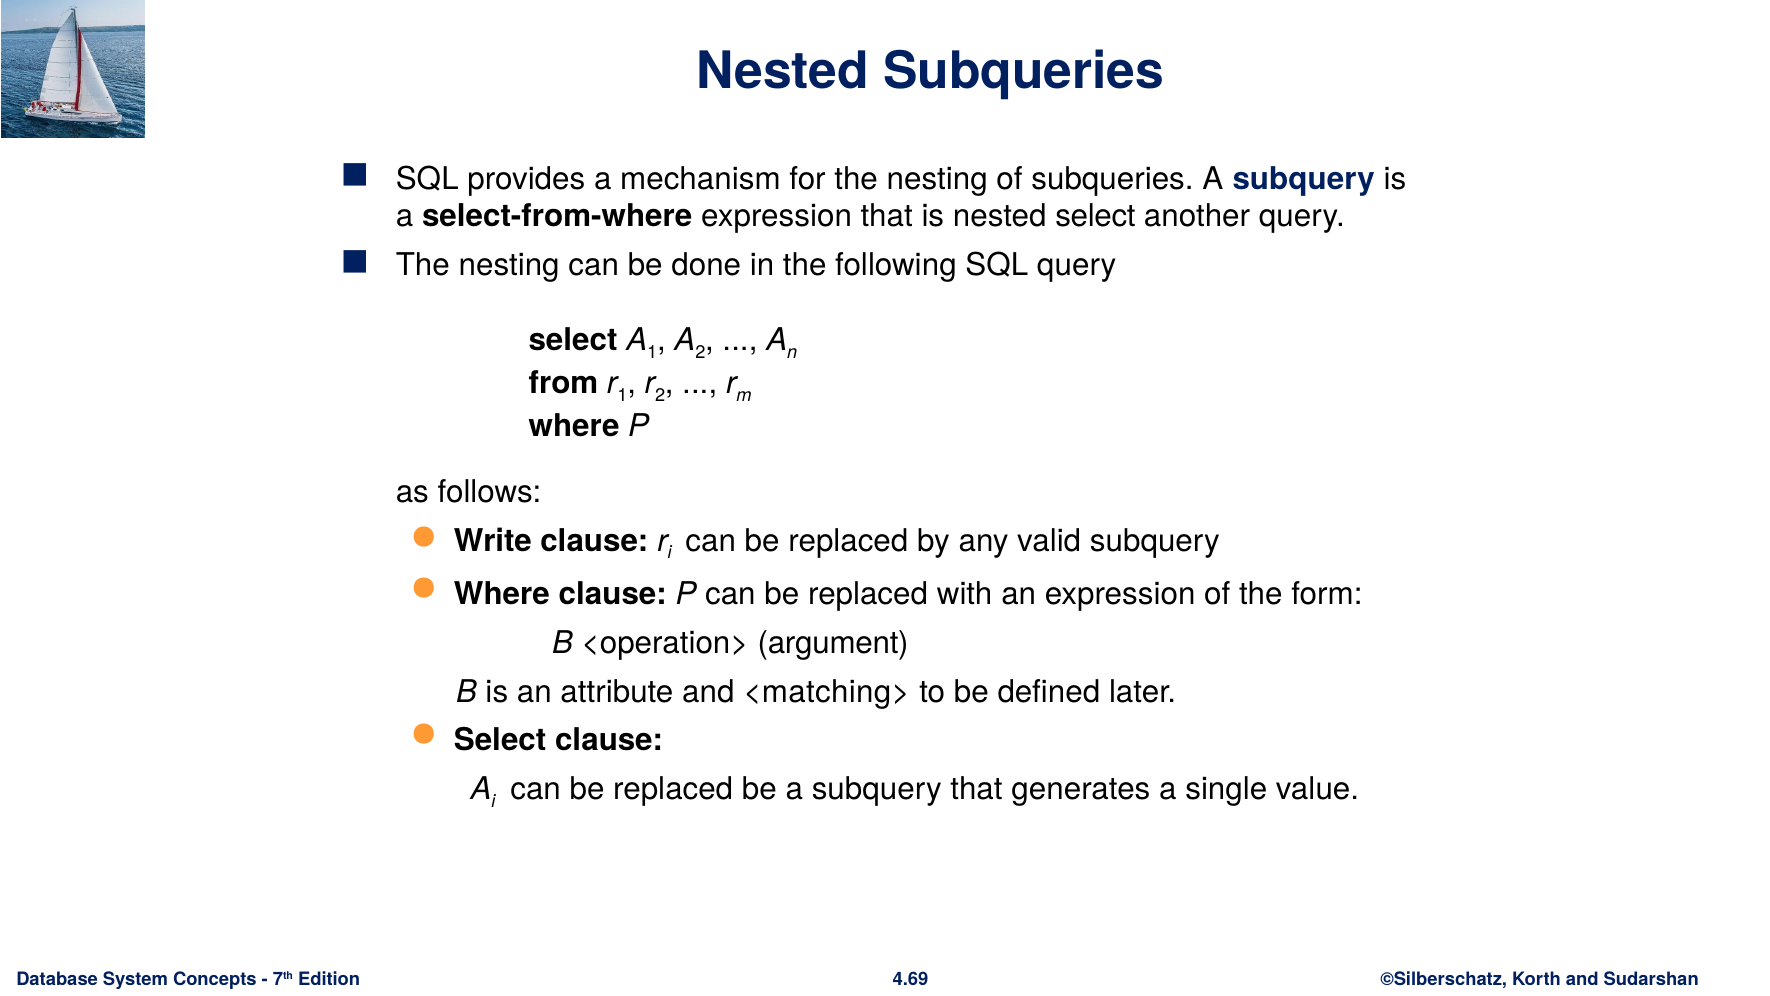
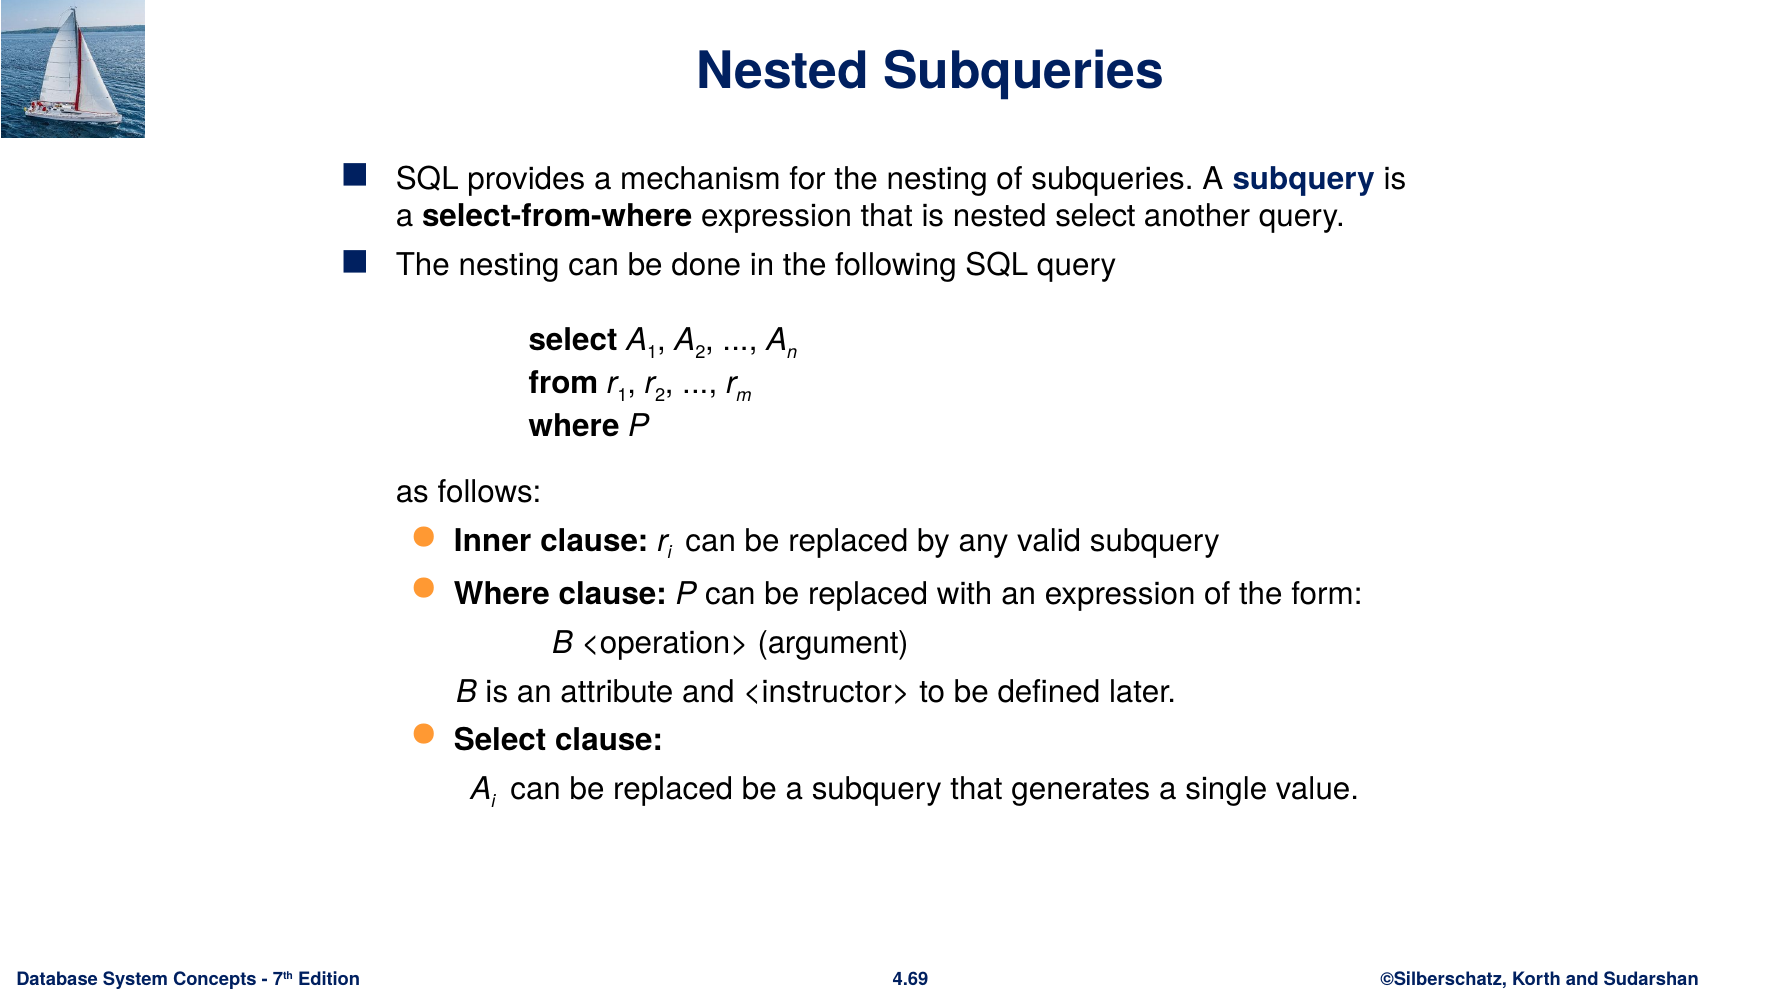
Write: Write -> Inner (493, 541)
<matching>: <matching> -> <instructor> (827, 692)
